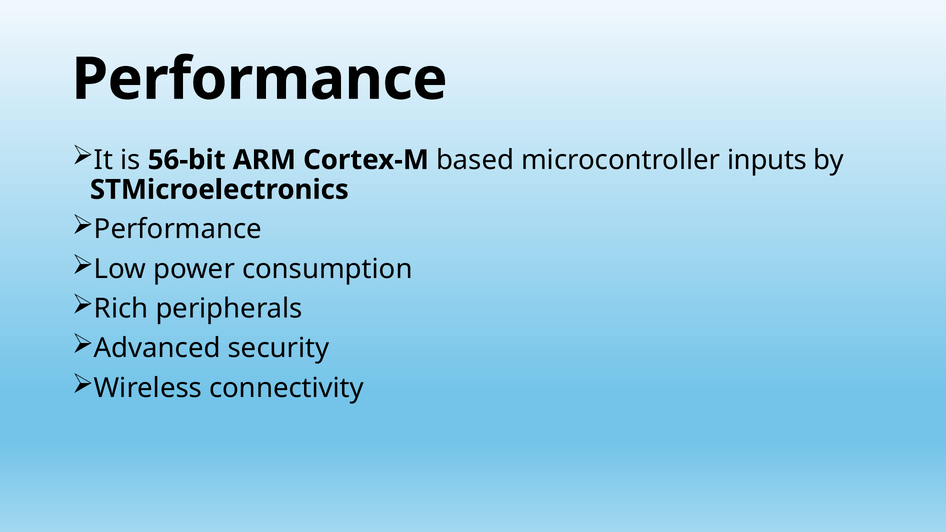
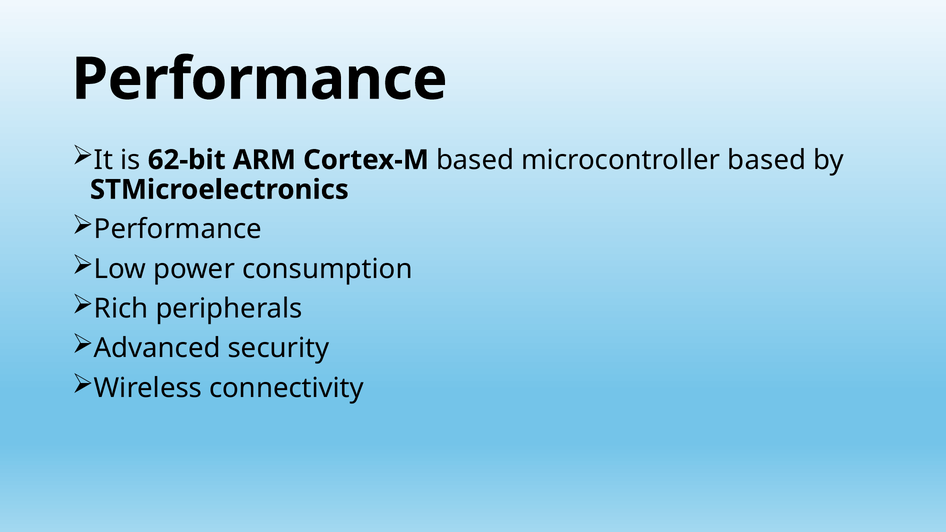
56-bit: 56-bit -> 62-bit (187, 160)
microcontroller inputs: inputs -> based (767, 160)
